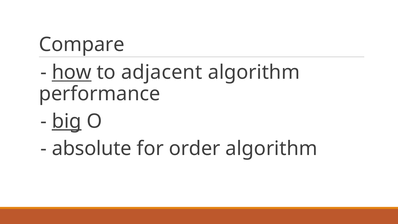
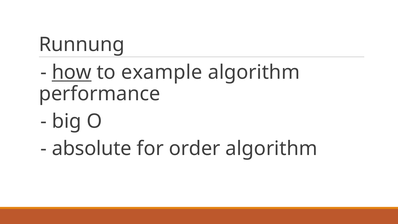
Compare: Compare -> Runnung (82, 45)
adjacent: adjacent -> example (162, 72)
big underline: present -> none (67, 121)
